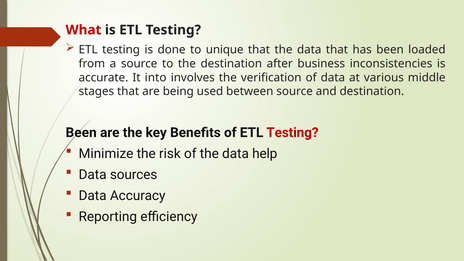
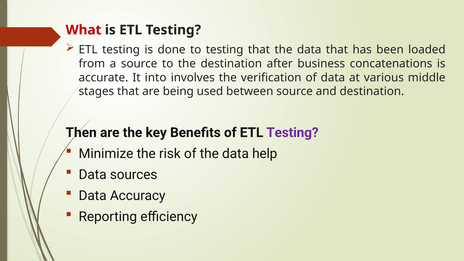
to unique: unique -> testing (225, 50)
inconsistencies: inconsistencies -> concatenations (391, 64)
Been: Been -> Then (81, 133)
Testing colour: red -> purple (292, 133)
